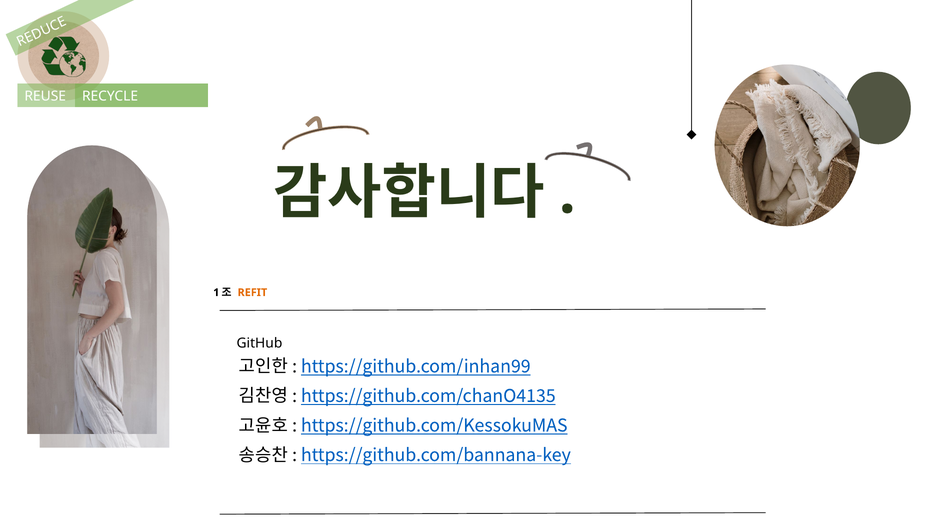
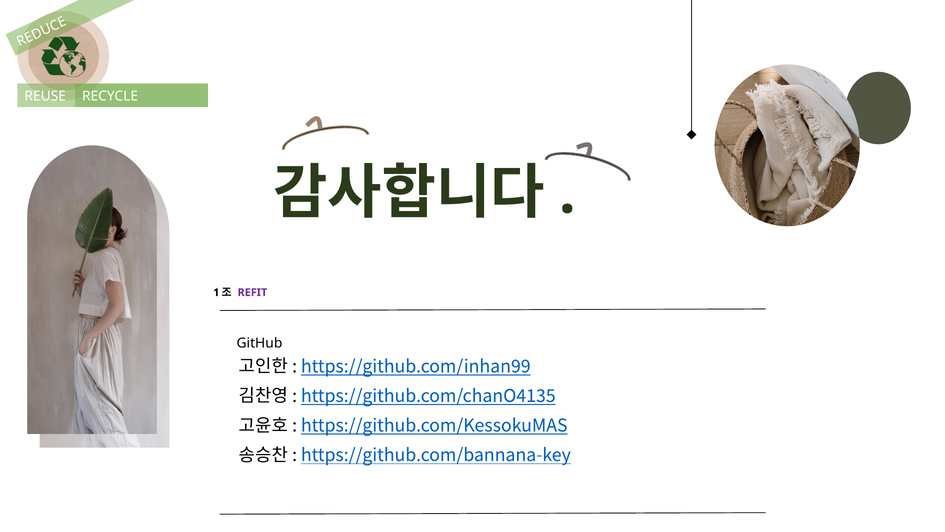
REFIT colour: orange -> purple (252, 292)
